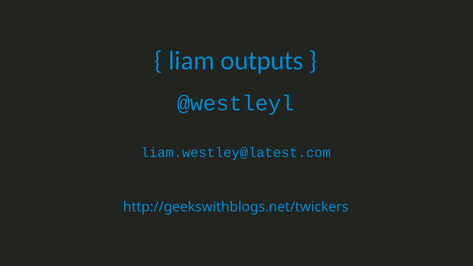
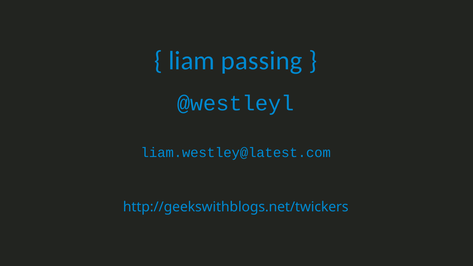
outputs: outputs -> passing (262, 61)
